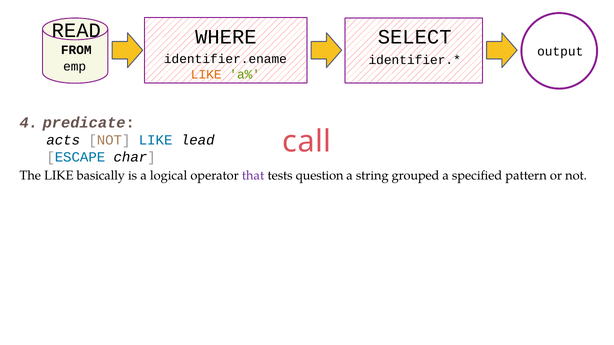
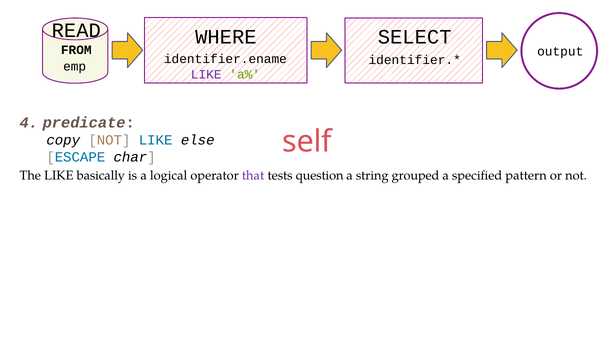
LIKE colour: orange -> purple (206, 75)
call: call -> self (307, 142)
acts: acts -> copy (63, 141)
lead: lead -> else (198, 141)
